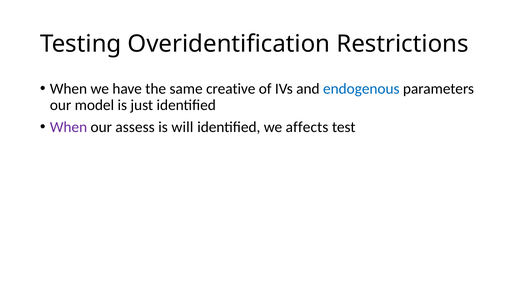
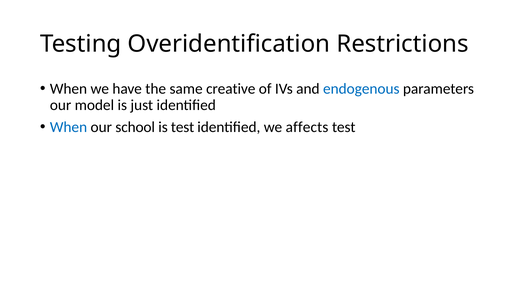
When colour: purple -> blue (69, 127)
assess: assess -> school (135, 127)
is will: will -> test (183, 127)
